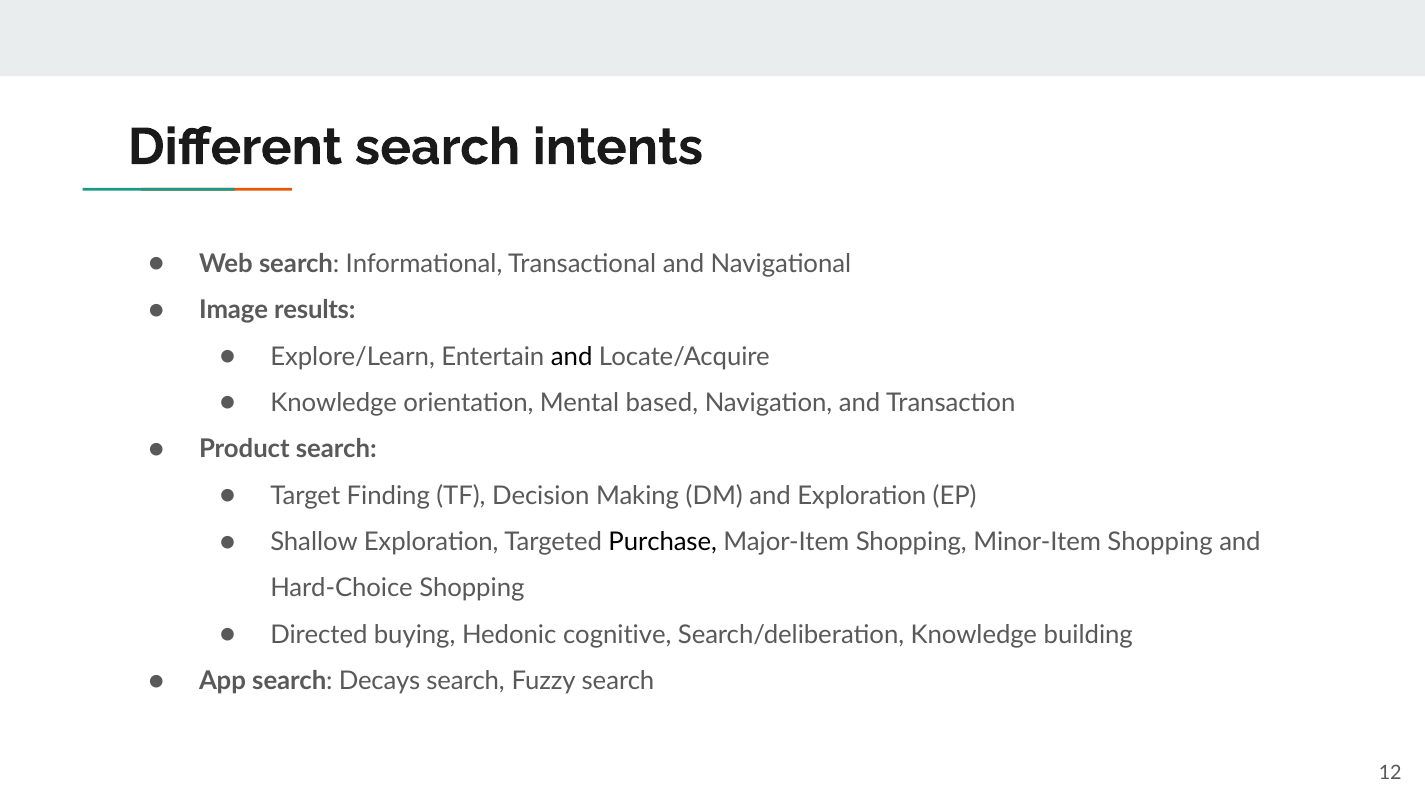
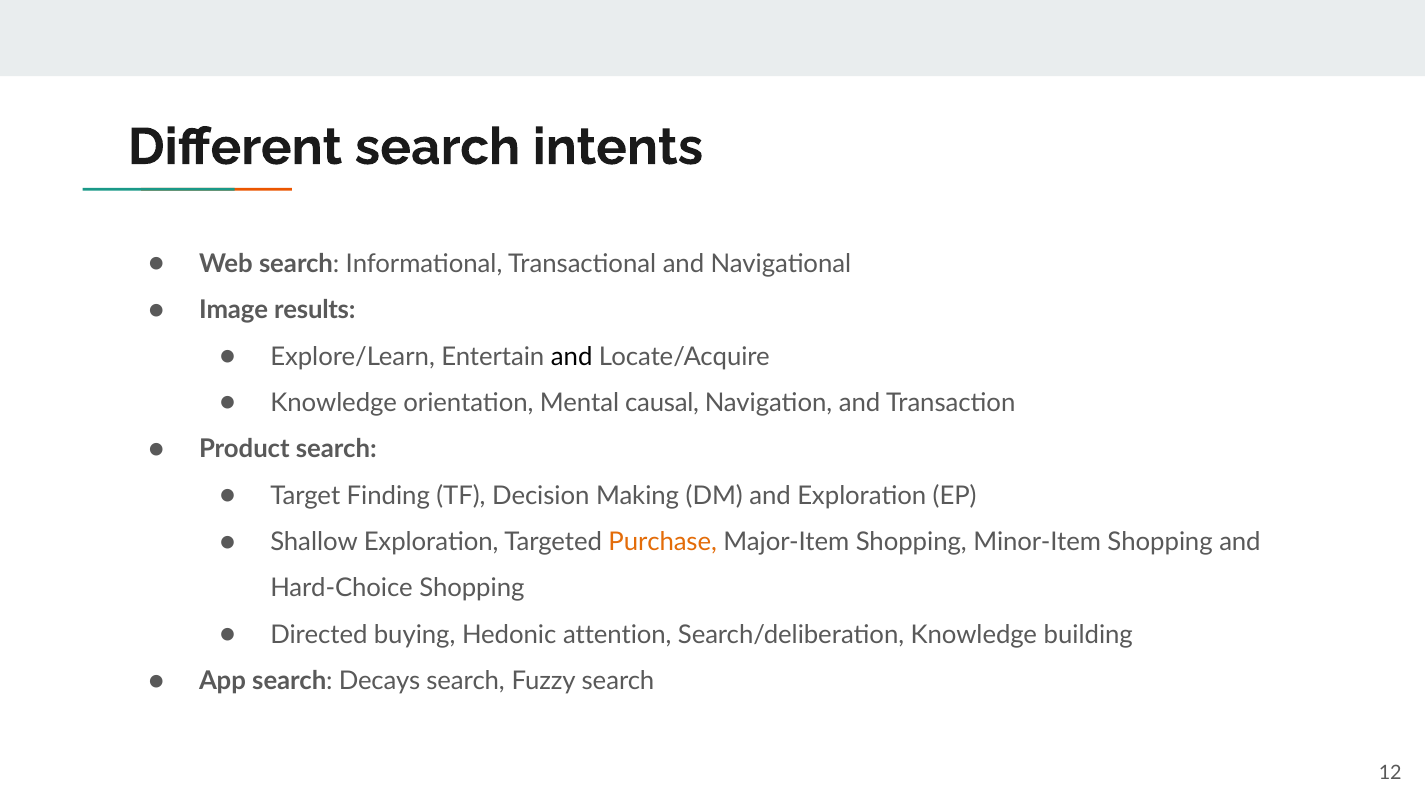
based: based -> causal (662, 403)
Purchase colour: black -> orange (663, 542)
cognitive: cognitive -> attention (617, 634)
